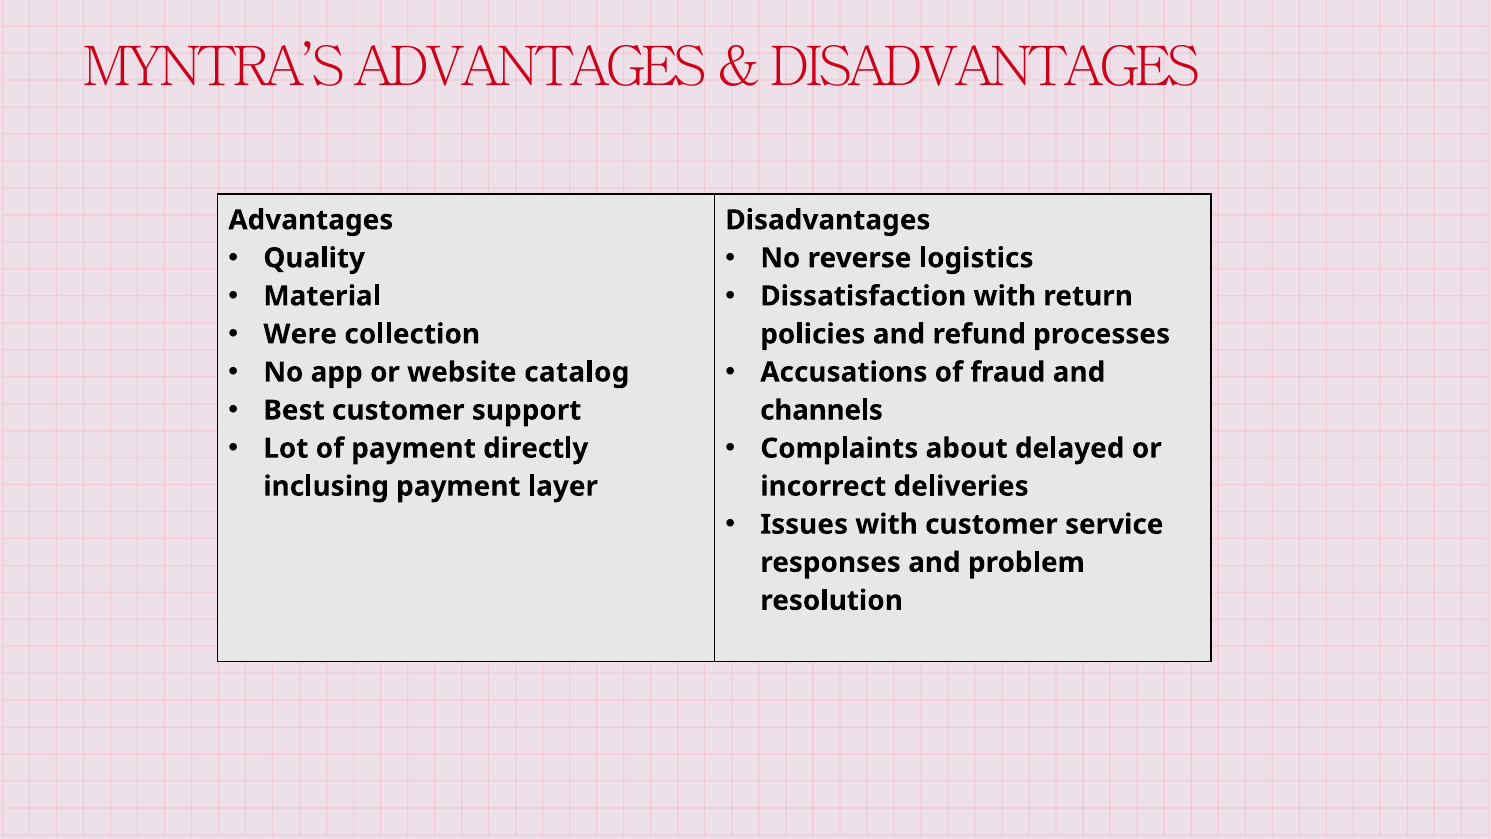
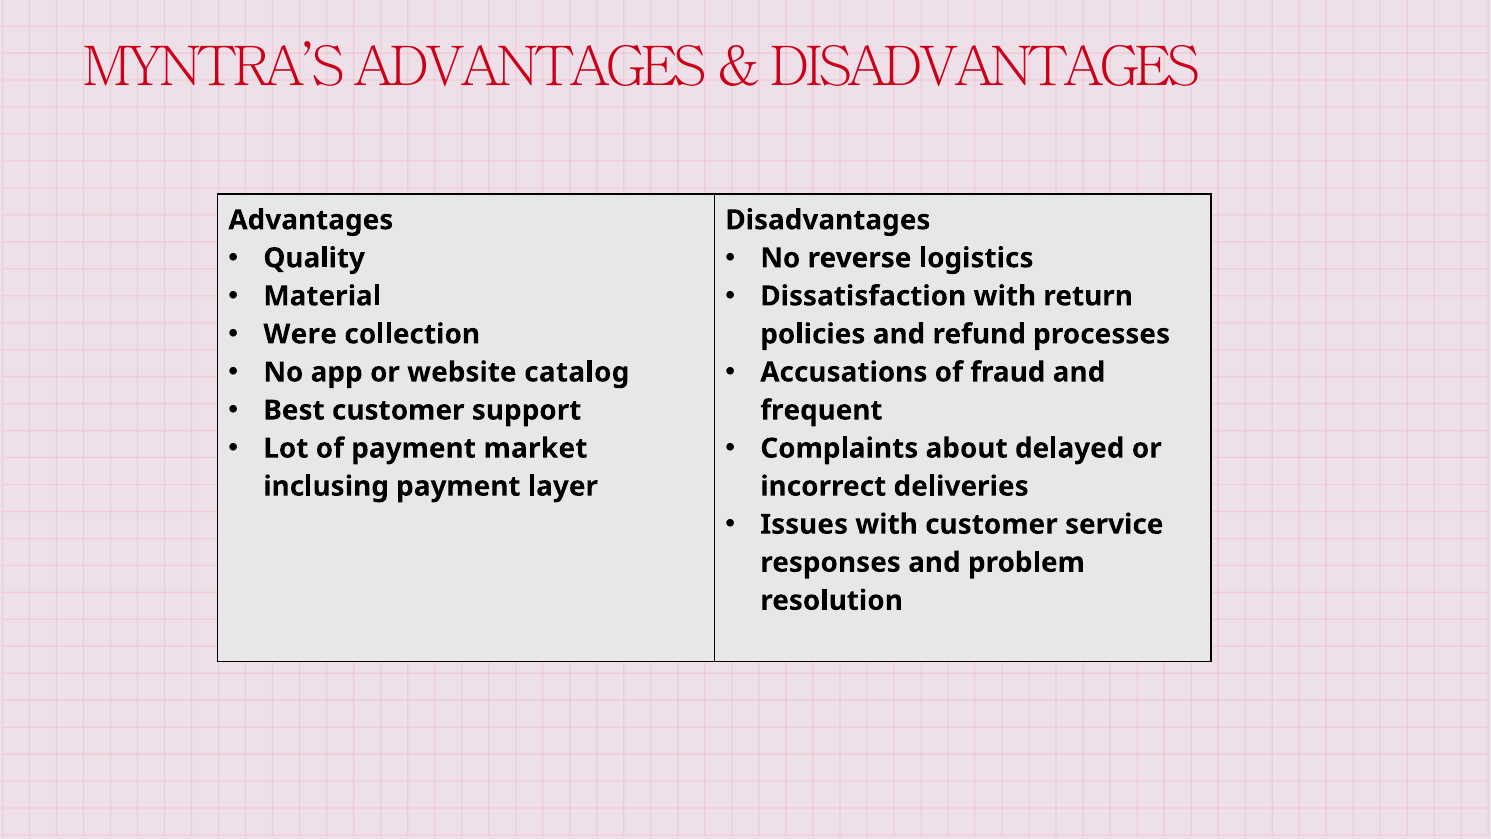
channels: channels -> frequent (821, 410)
directly: directly -> market (536, 448)
